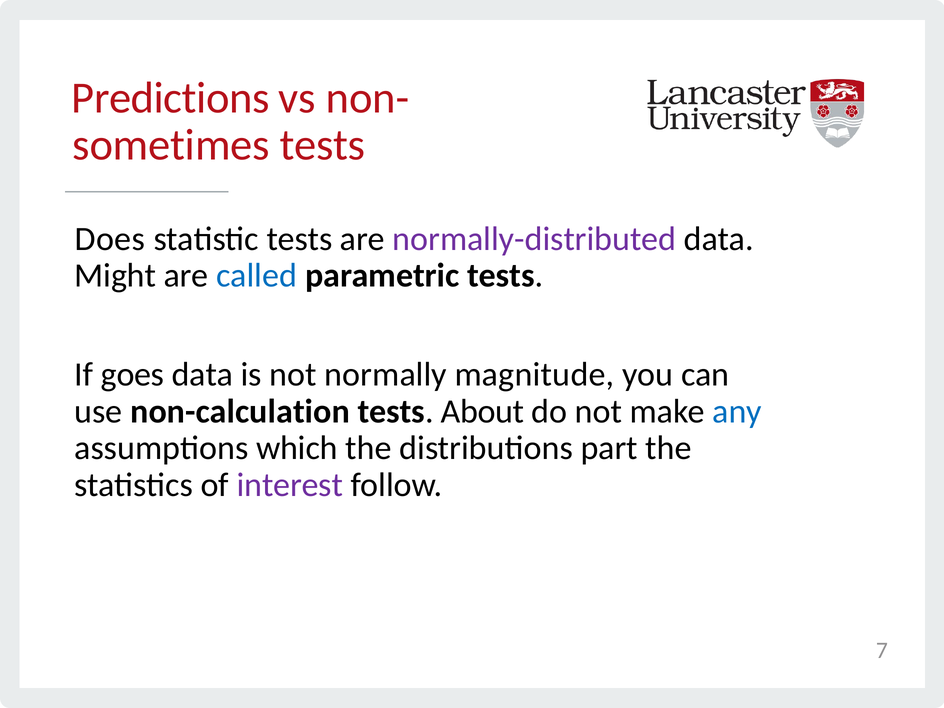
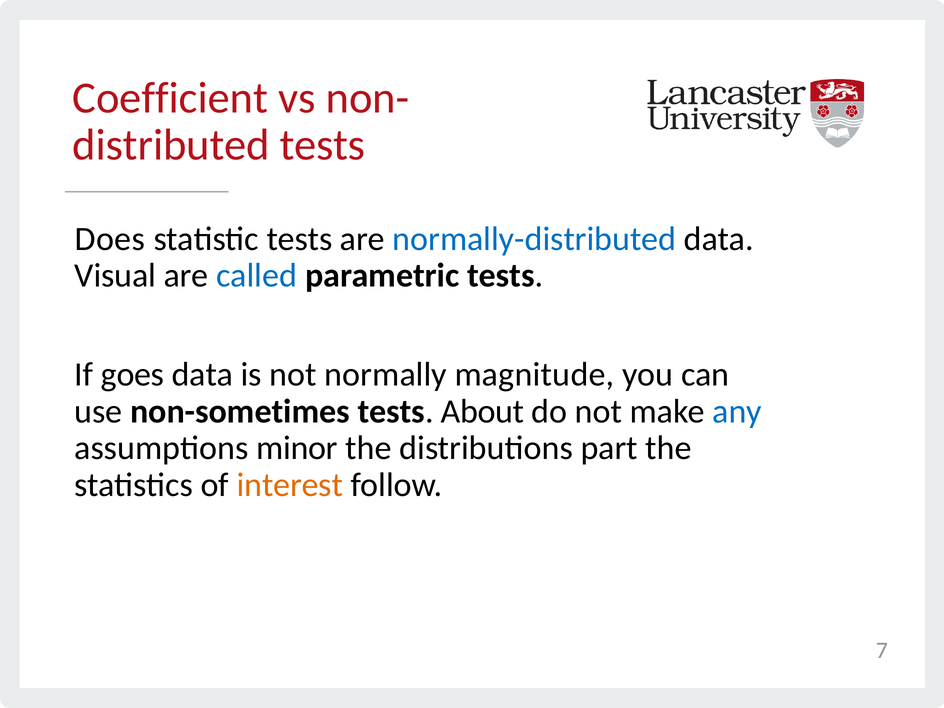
Predictions: Predictions -> Coefficient (170, 98)
sometimes: sometimes -> distributed (171, 145)
normally-distributed colour: purple -> blue (534, 239)
Might: Might -> Visual (115, 276)
non-calculation: non-calculation -> non-sometimes (240, 411)
which: which -> minor (297, 448)
interest colour: purple -> orange (290, 485)
